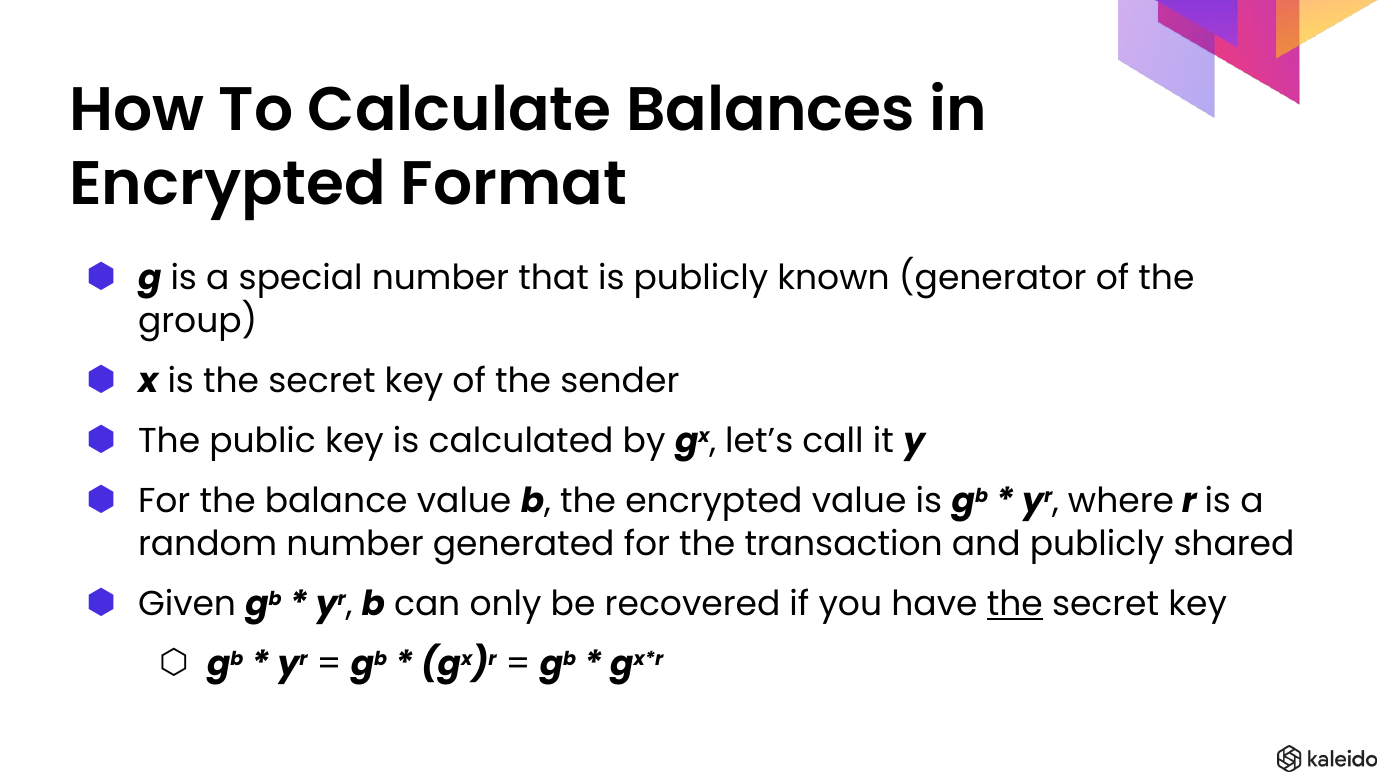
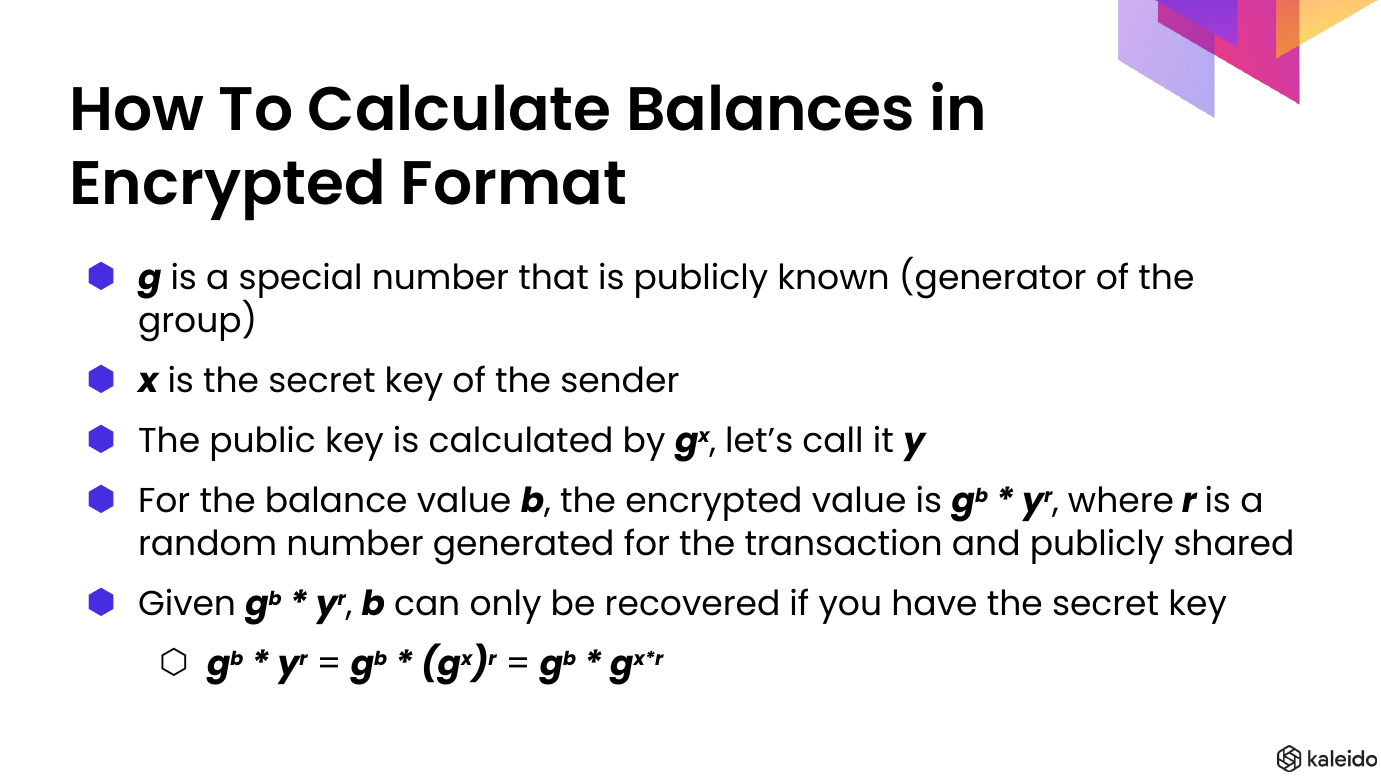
the underline: present -> none (1015, 604)
